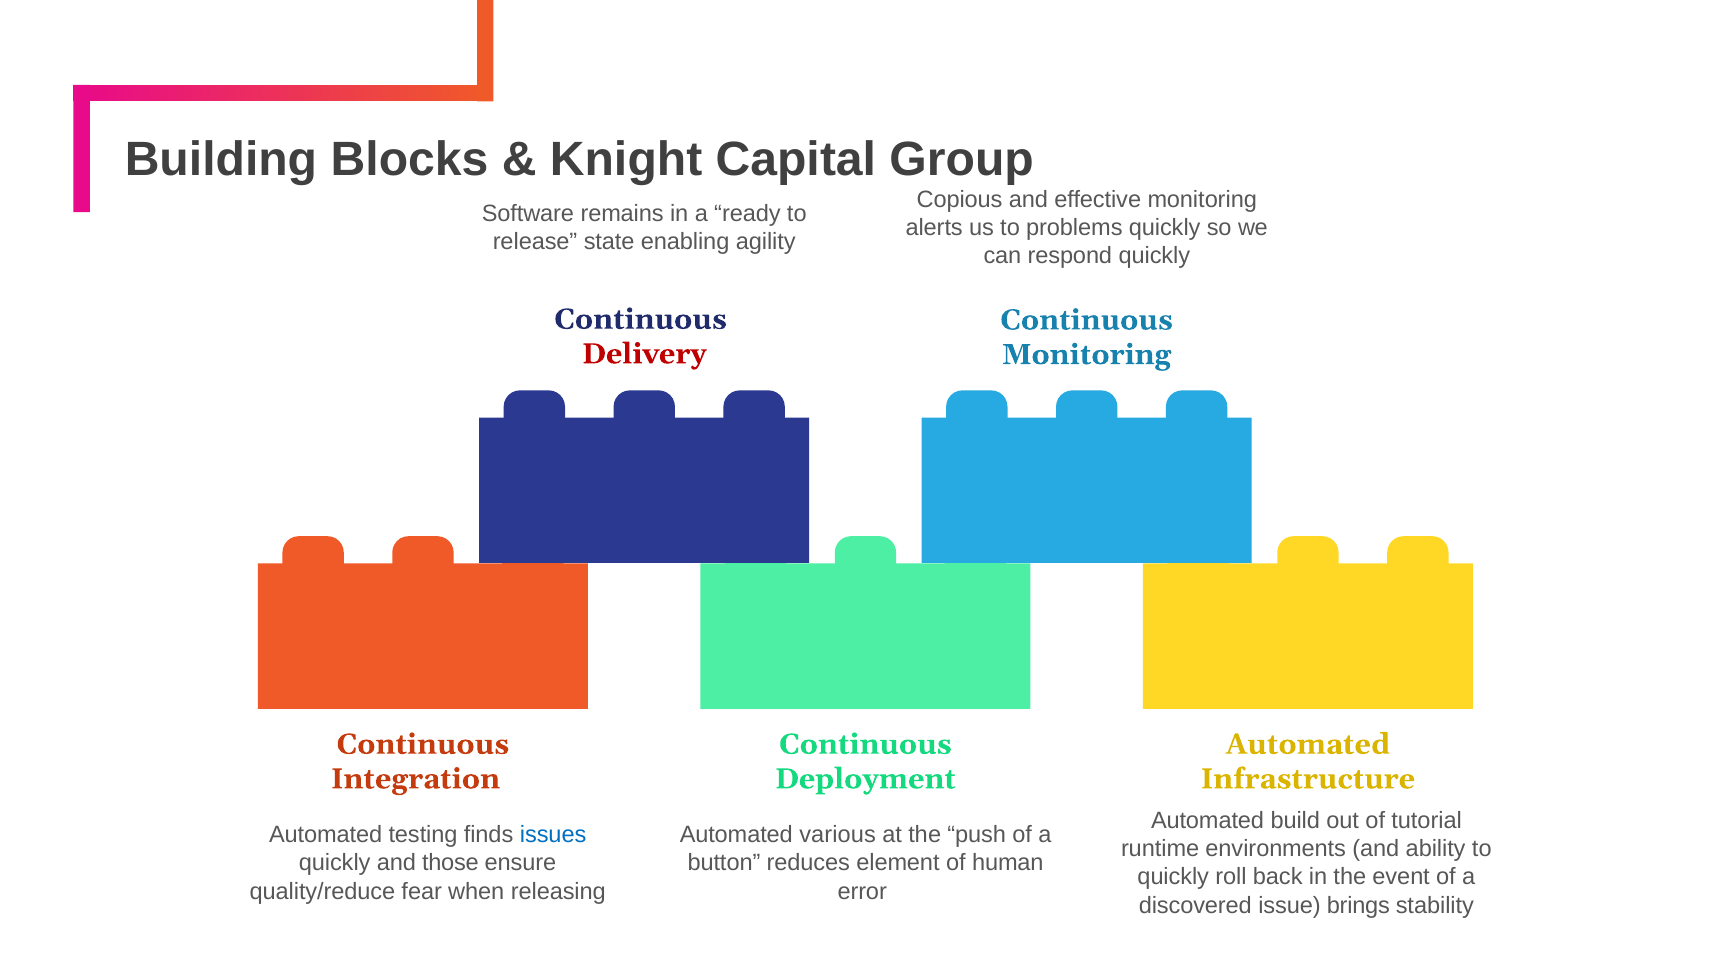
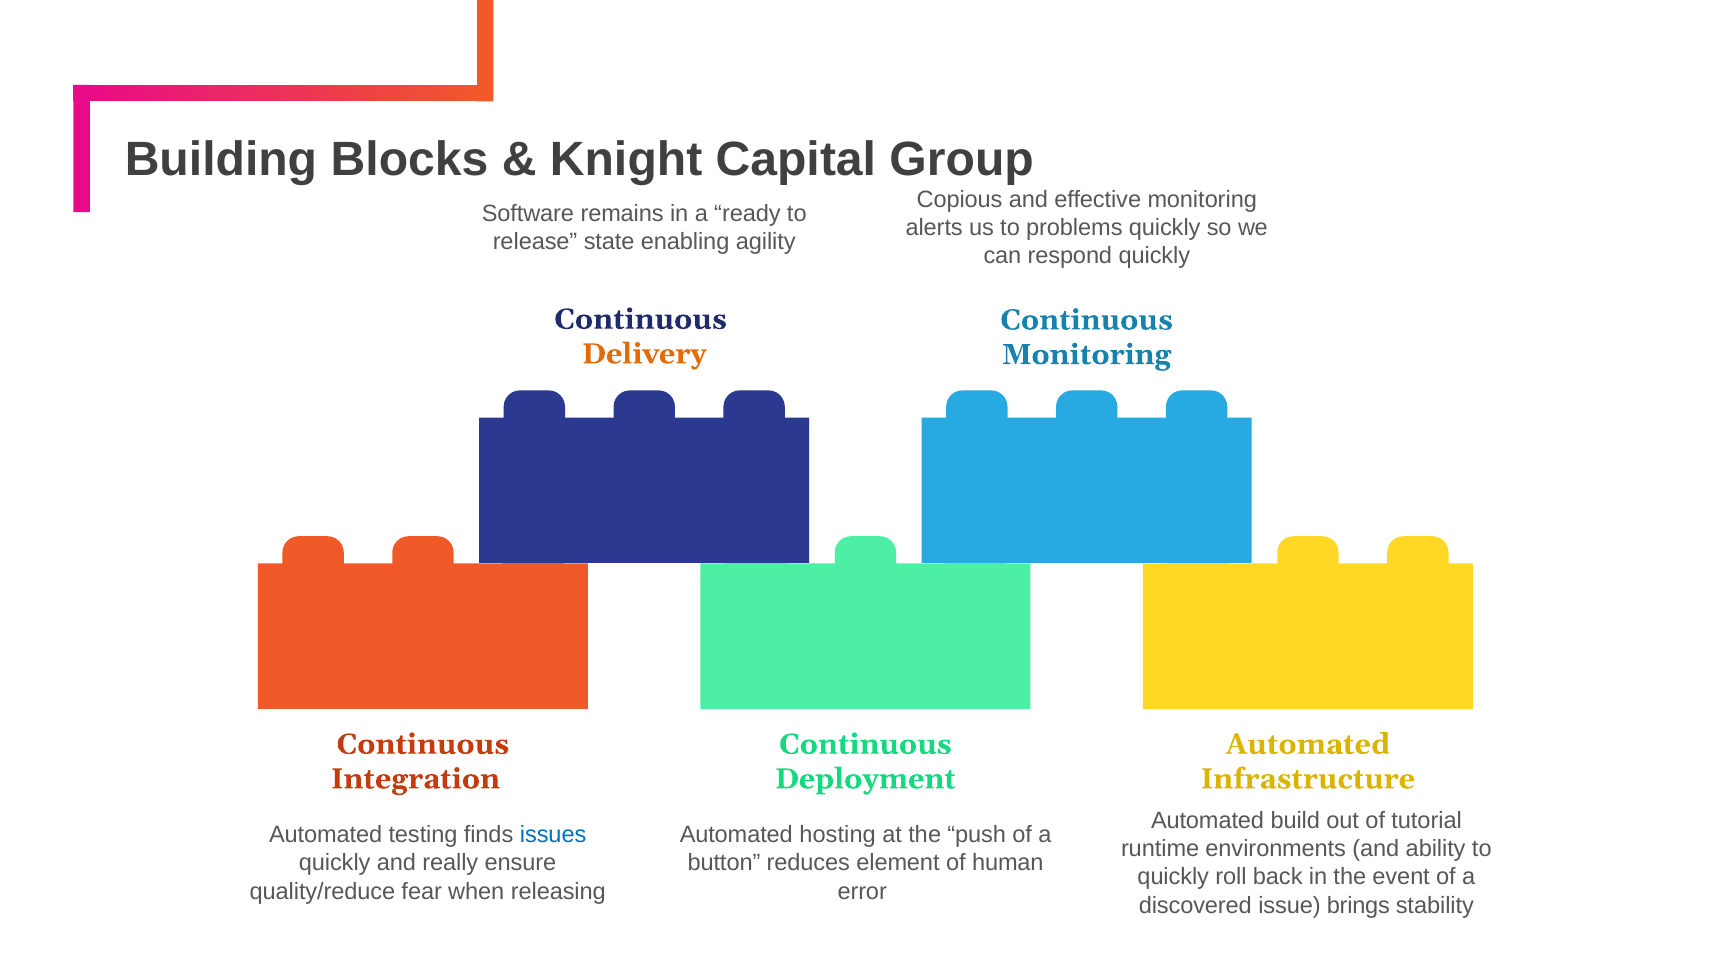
Delivery colour: red -> orange (644, 354)
various: various -> hosting (838, 835)
those: those -> really (450, 863)
